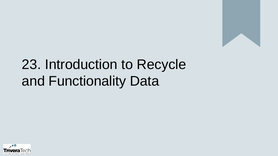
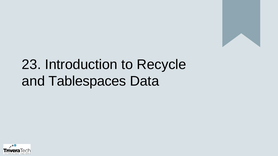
Functionality: Functionality -> Tablespaces (87, 81)
